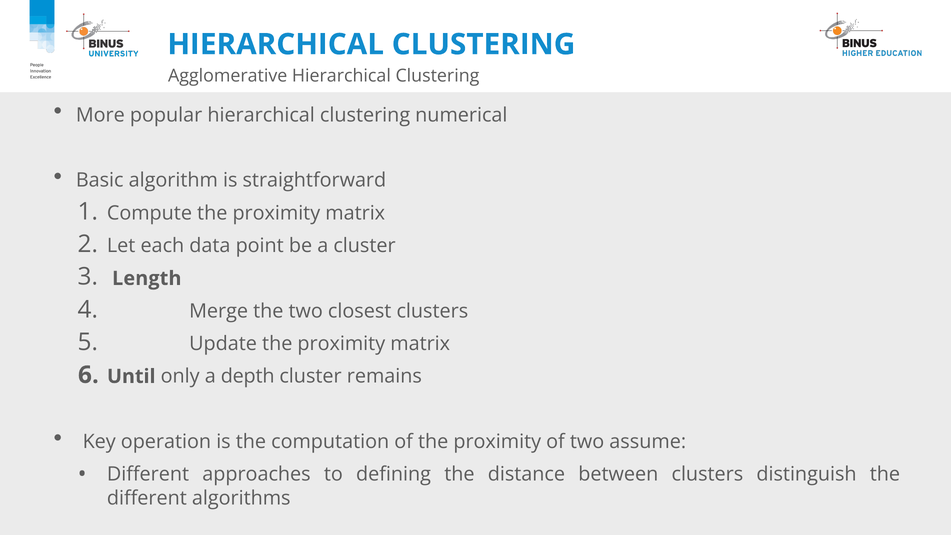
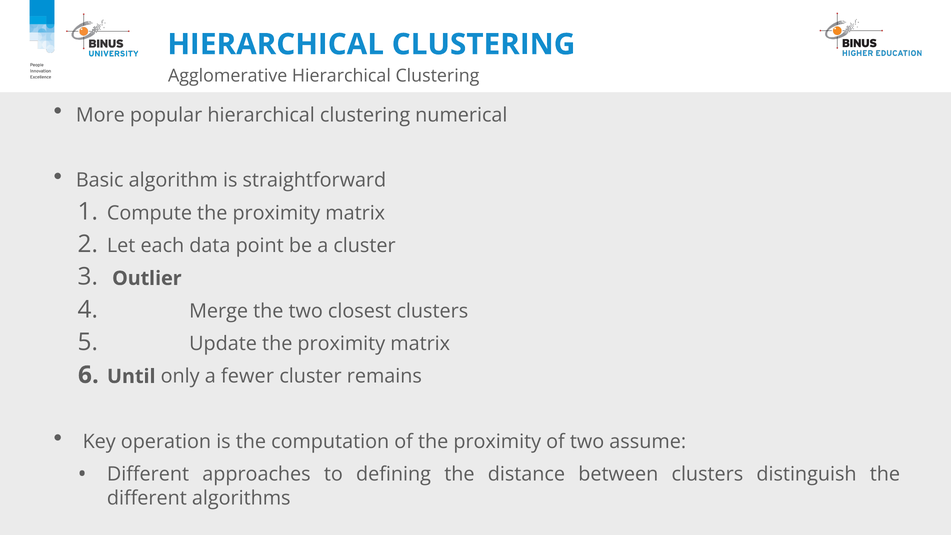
Length: Length -> Outlier (147, 278)
depth: depth -> fewer (247, 376)
